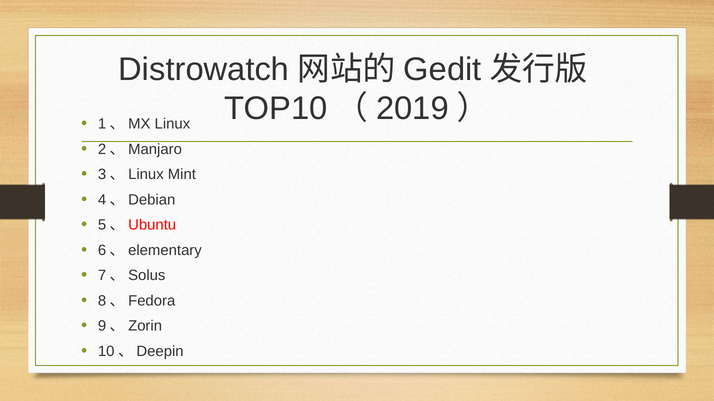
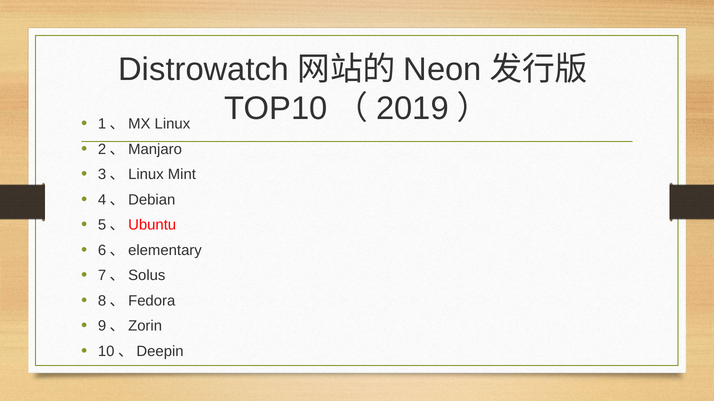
Gedit: Gedit -> Neon (442, 69)
